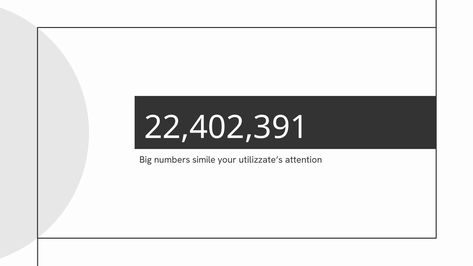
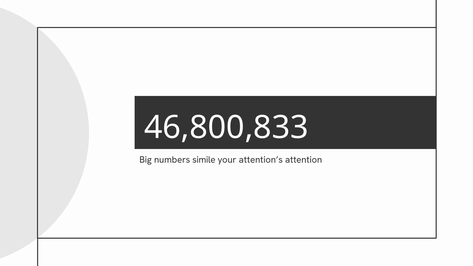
22,402,391: 22,402,391 -> 46,800,833 (226, 128)
utilizzate’s: utilizzate’s -> attention’s (261, 160)
